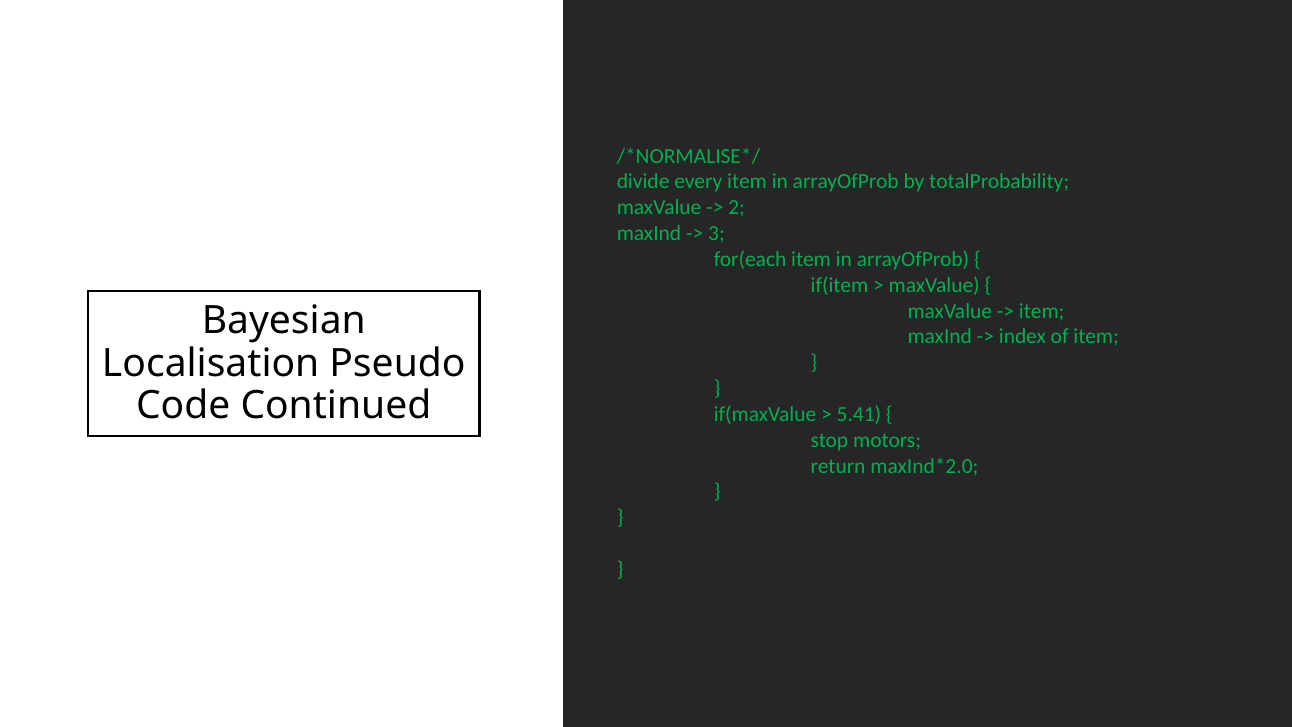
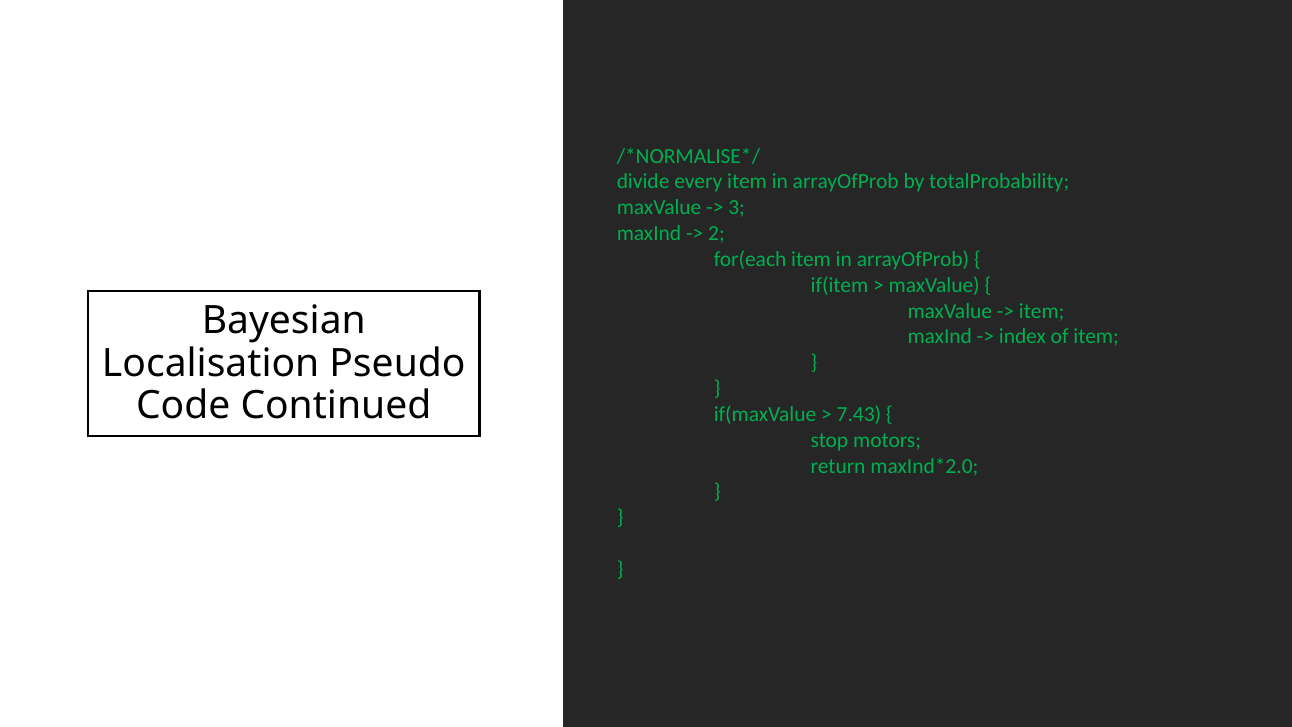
2: 2 -> 3 (737, 208)
3: 3 -> 2 (716, 233)
5.41: 5.41 -> 7.43 (859, 414)
